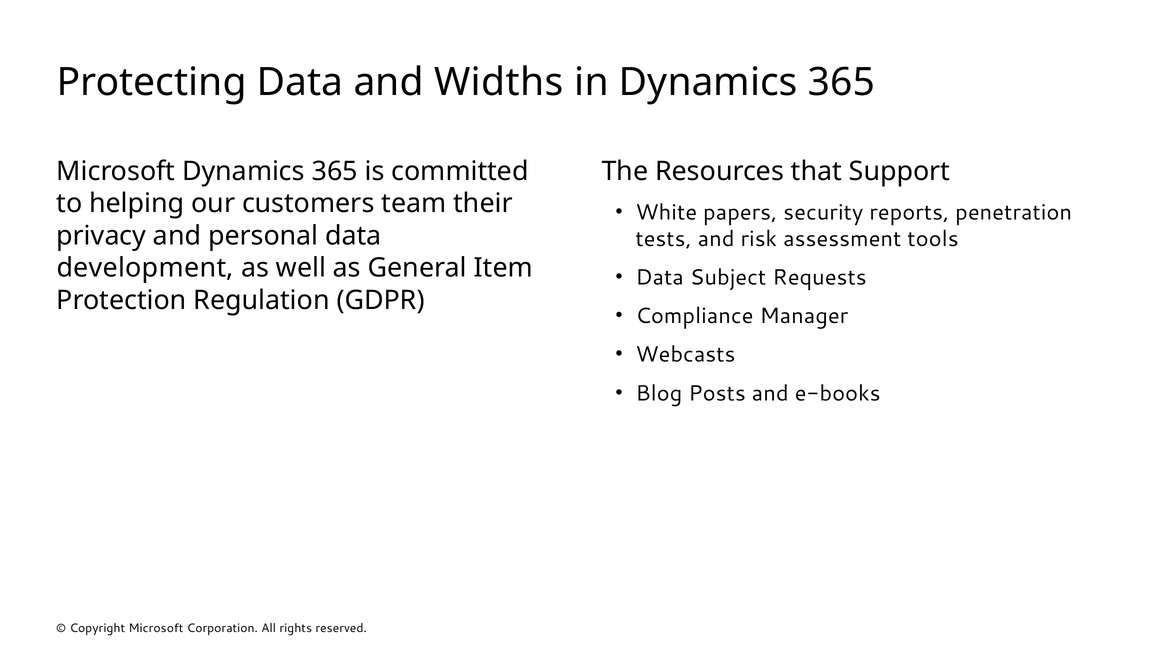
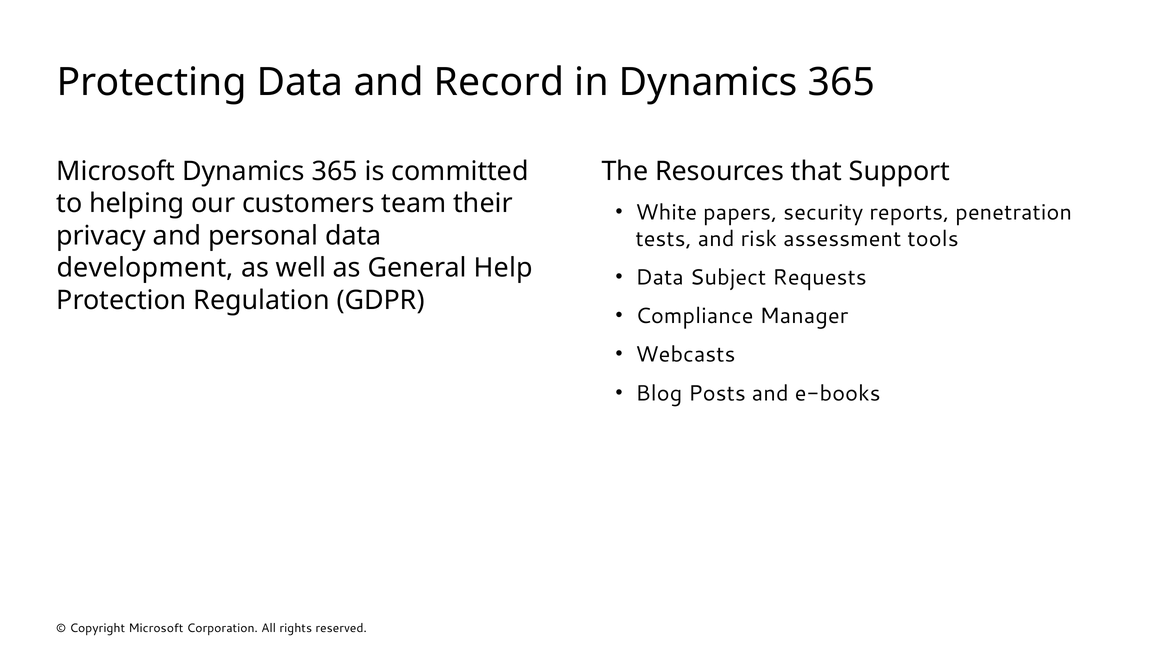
Widths: Widths -> Record (499, 83)
Item: Item -> Help (503, 268)
